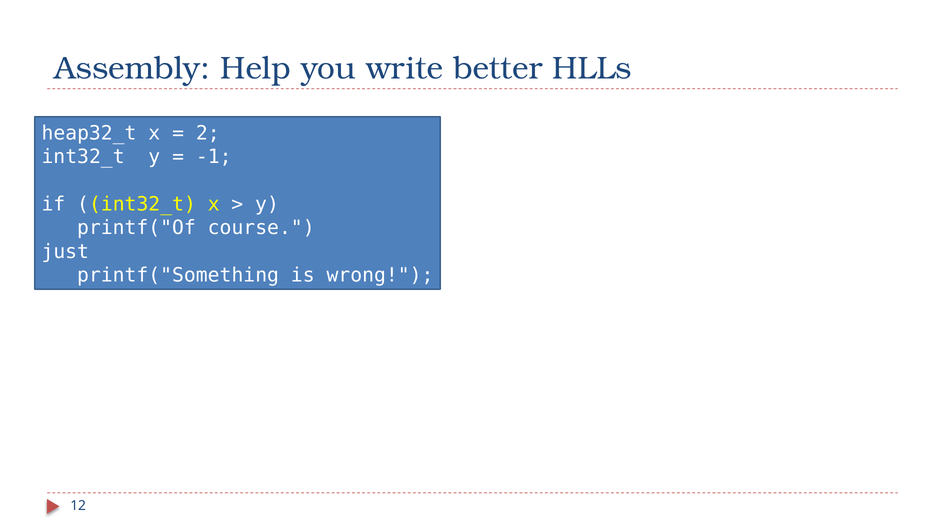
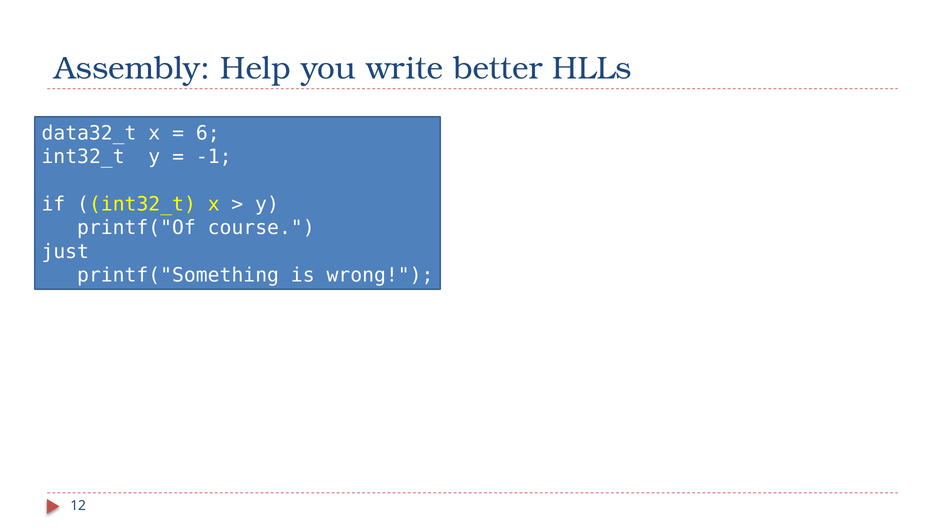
heap32_t: heap32_t -> data32_t (89, 133)
2: 2 -> 6 (208, 133)
